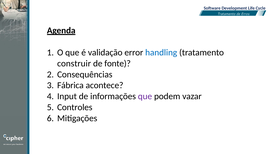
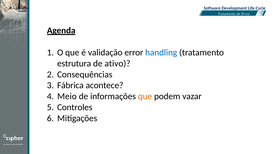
construir: construir -> estrutura (74, 63)
fonte: fonte -> ativo (117, 63)
Input: Input -> Meio (67, 96)
que colour: purple -> orange (145, 96)
